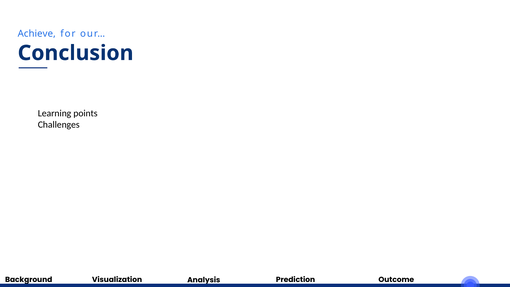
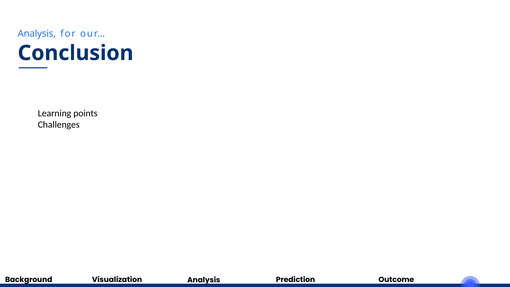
Achieve: Achieve -> Analysis (37, 34)
